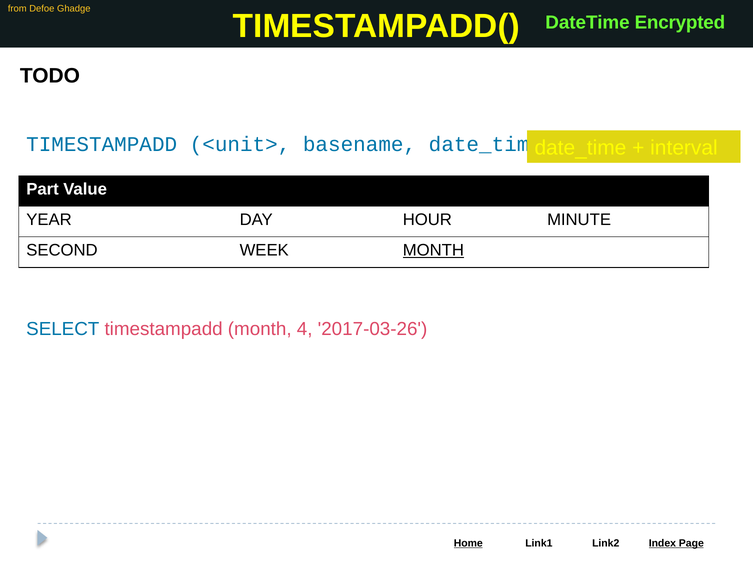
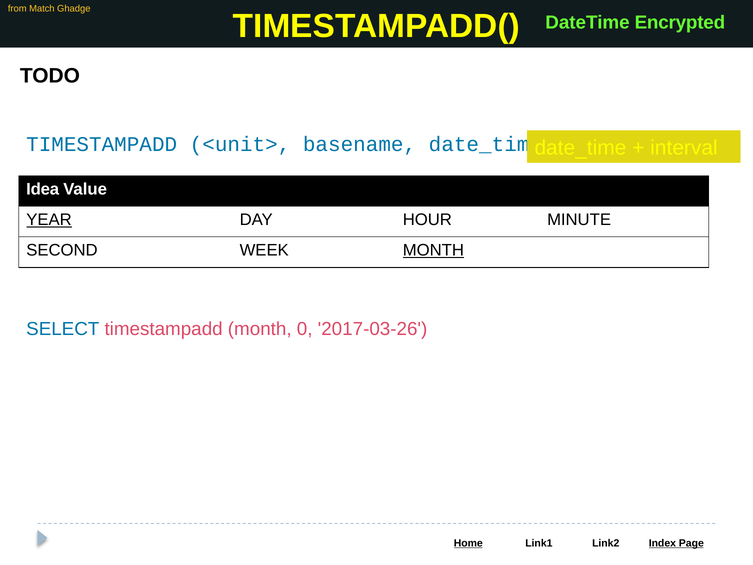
Defoe: Defoe -> Match (42, 9)
Part: Part -> Idea (43, 189)
YEAR underline: none -> present (49, 220)
4: 4 -> 0 (305, 329)
